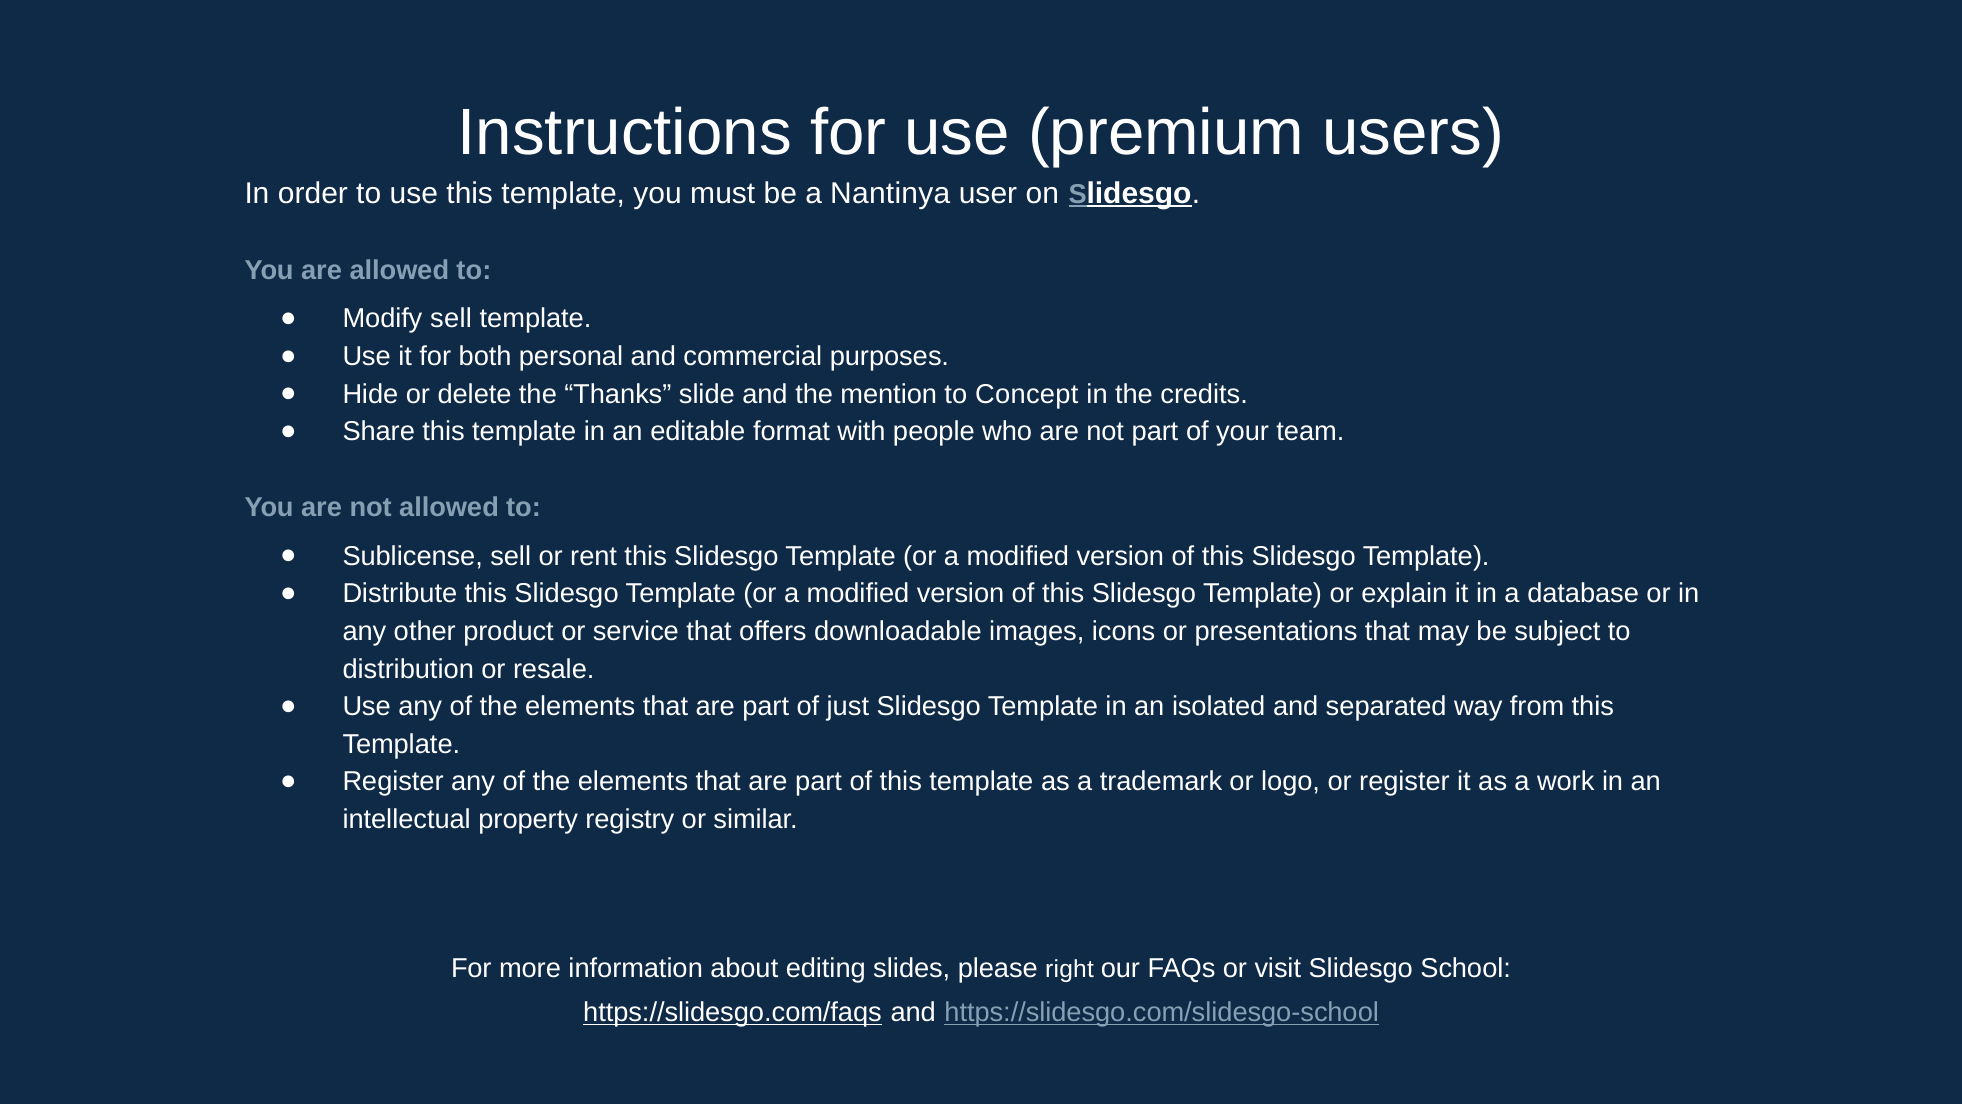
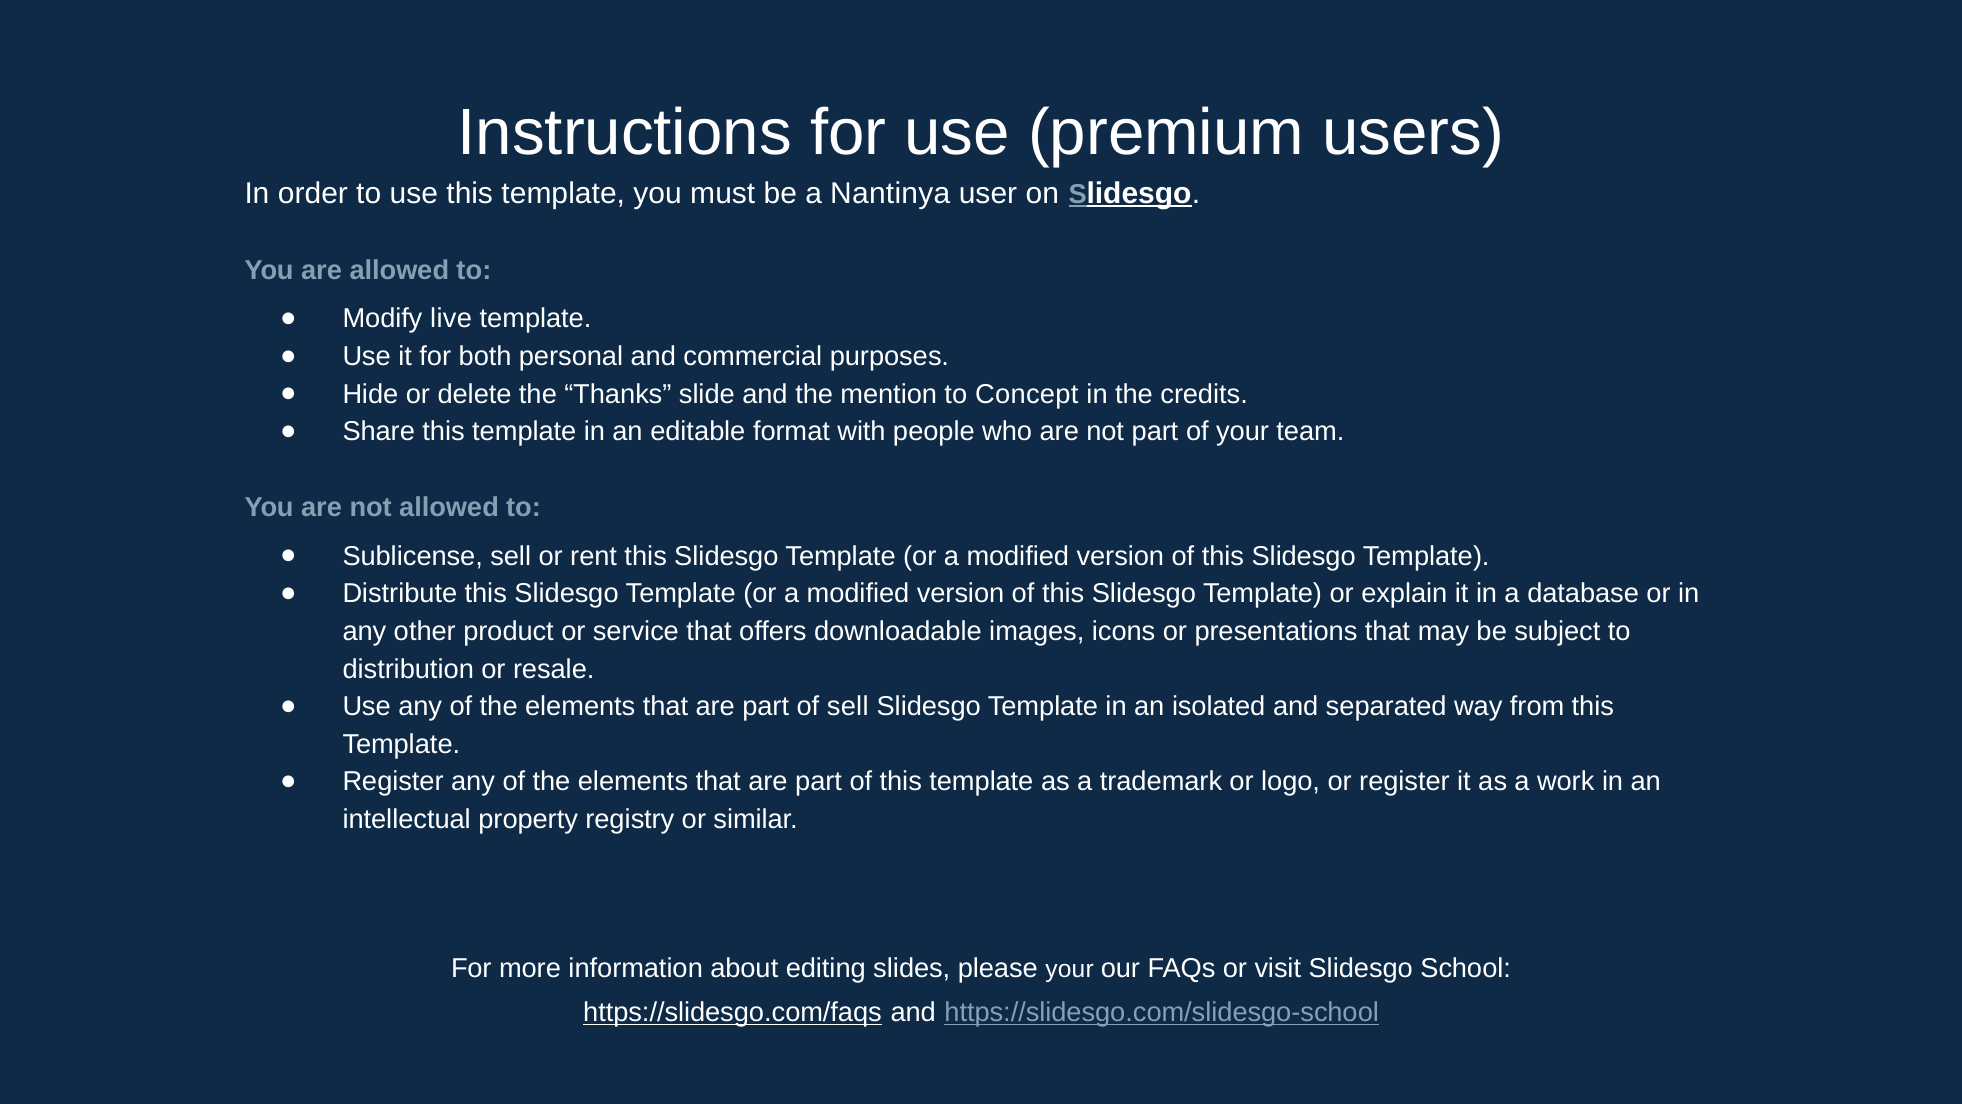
Modify sell: sell -> live (451, 319)
of just: just -> sell (848, 706)
please right: right -> your (1070, 969)
